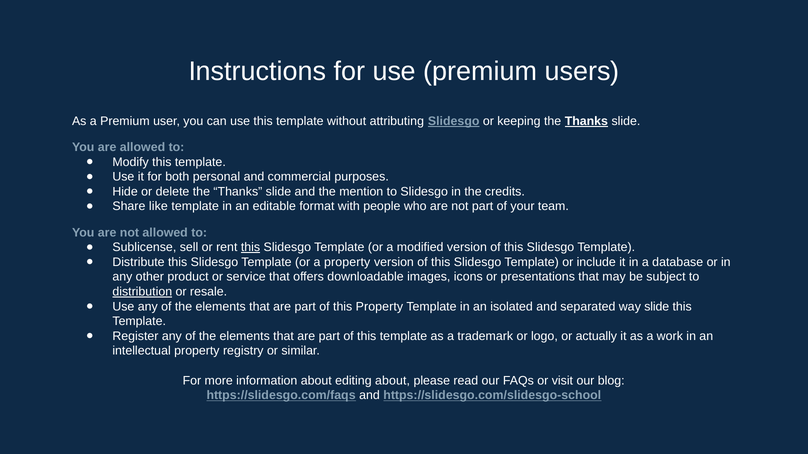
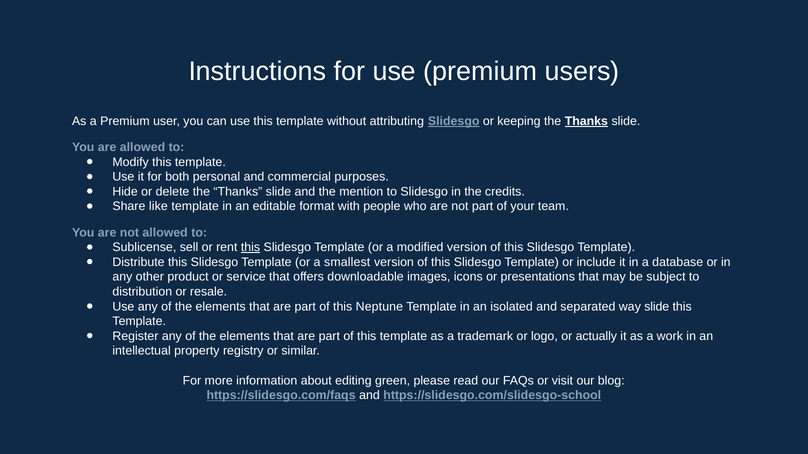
a property: property -> smallest (347, 262)
distribution underline: present -> none (142, 292)
this Property: Property -> Neptune (379, 307)
editing about: about -> green (393, 381)
